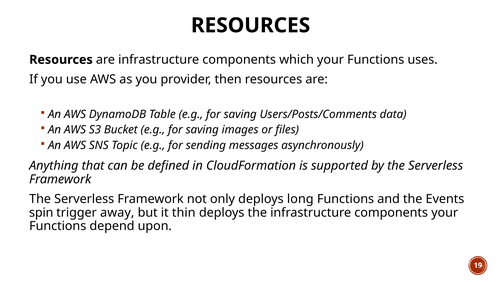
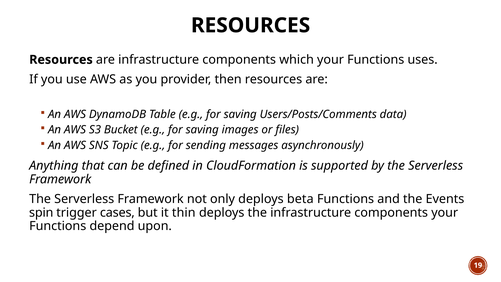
long: long -> beta (300, 199)
away: away -> cases (117, 212)
